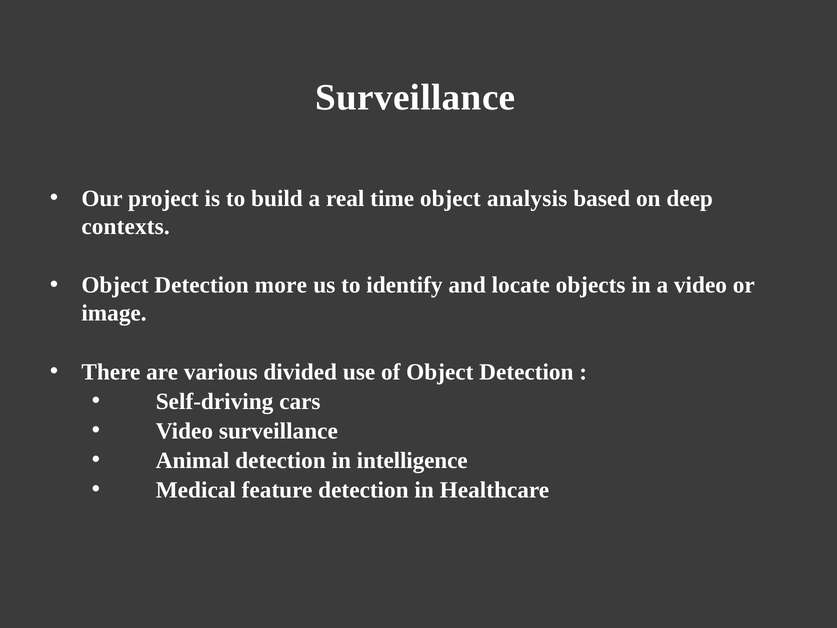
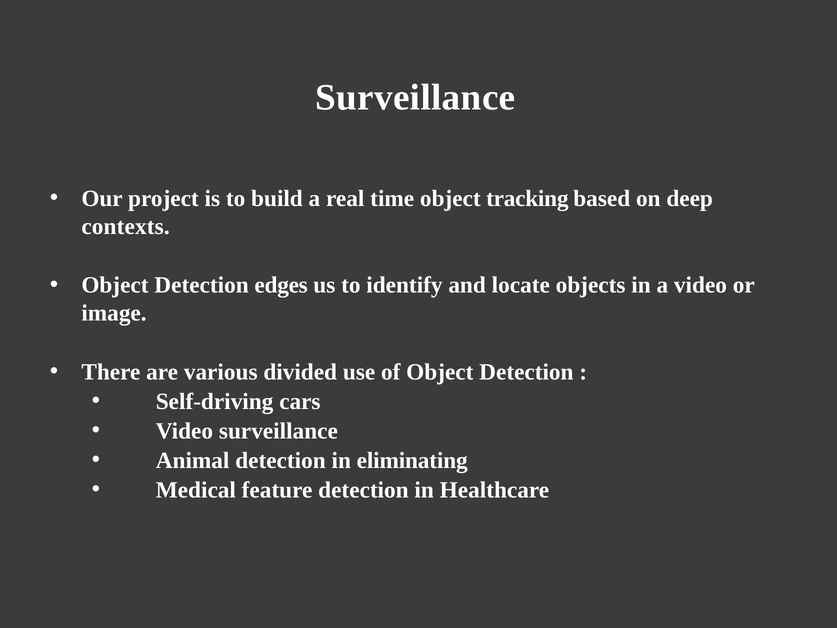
analysis: analysis -> tracking (527, 198)
more: more -> edges (281, 285)
intelligence: intelligence -> eliminating (412, 460)
